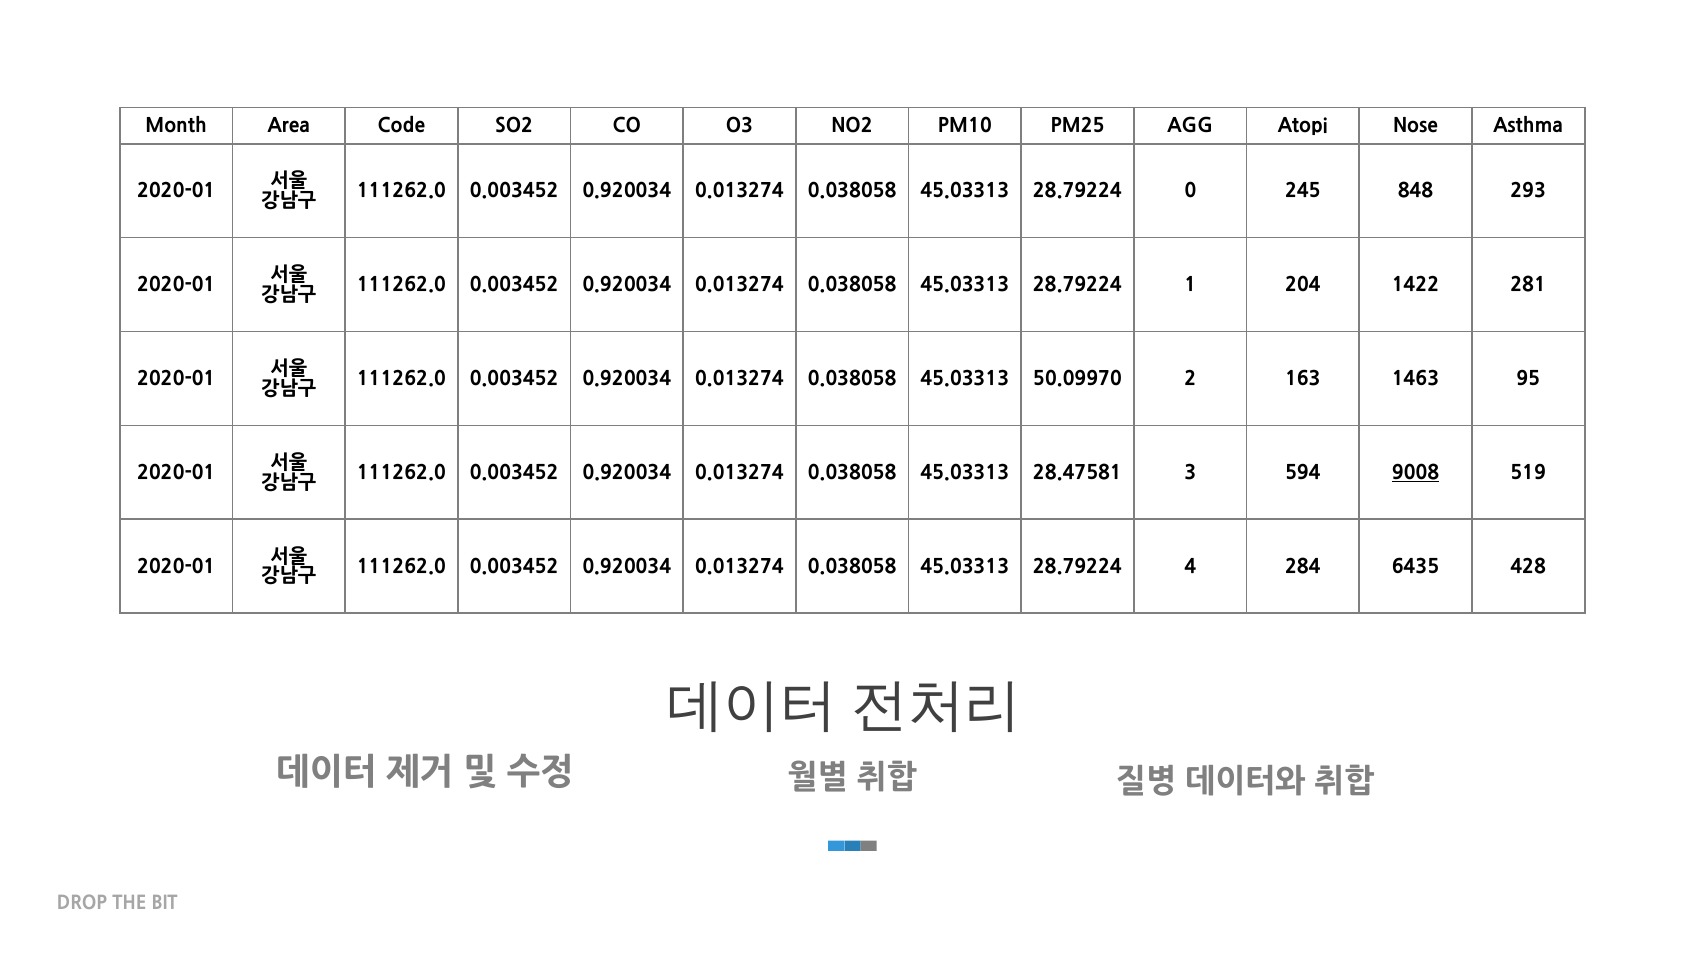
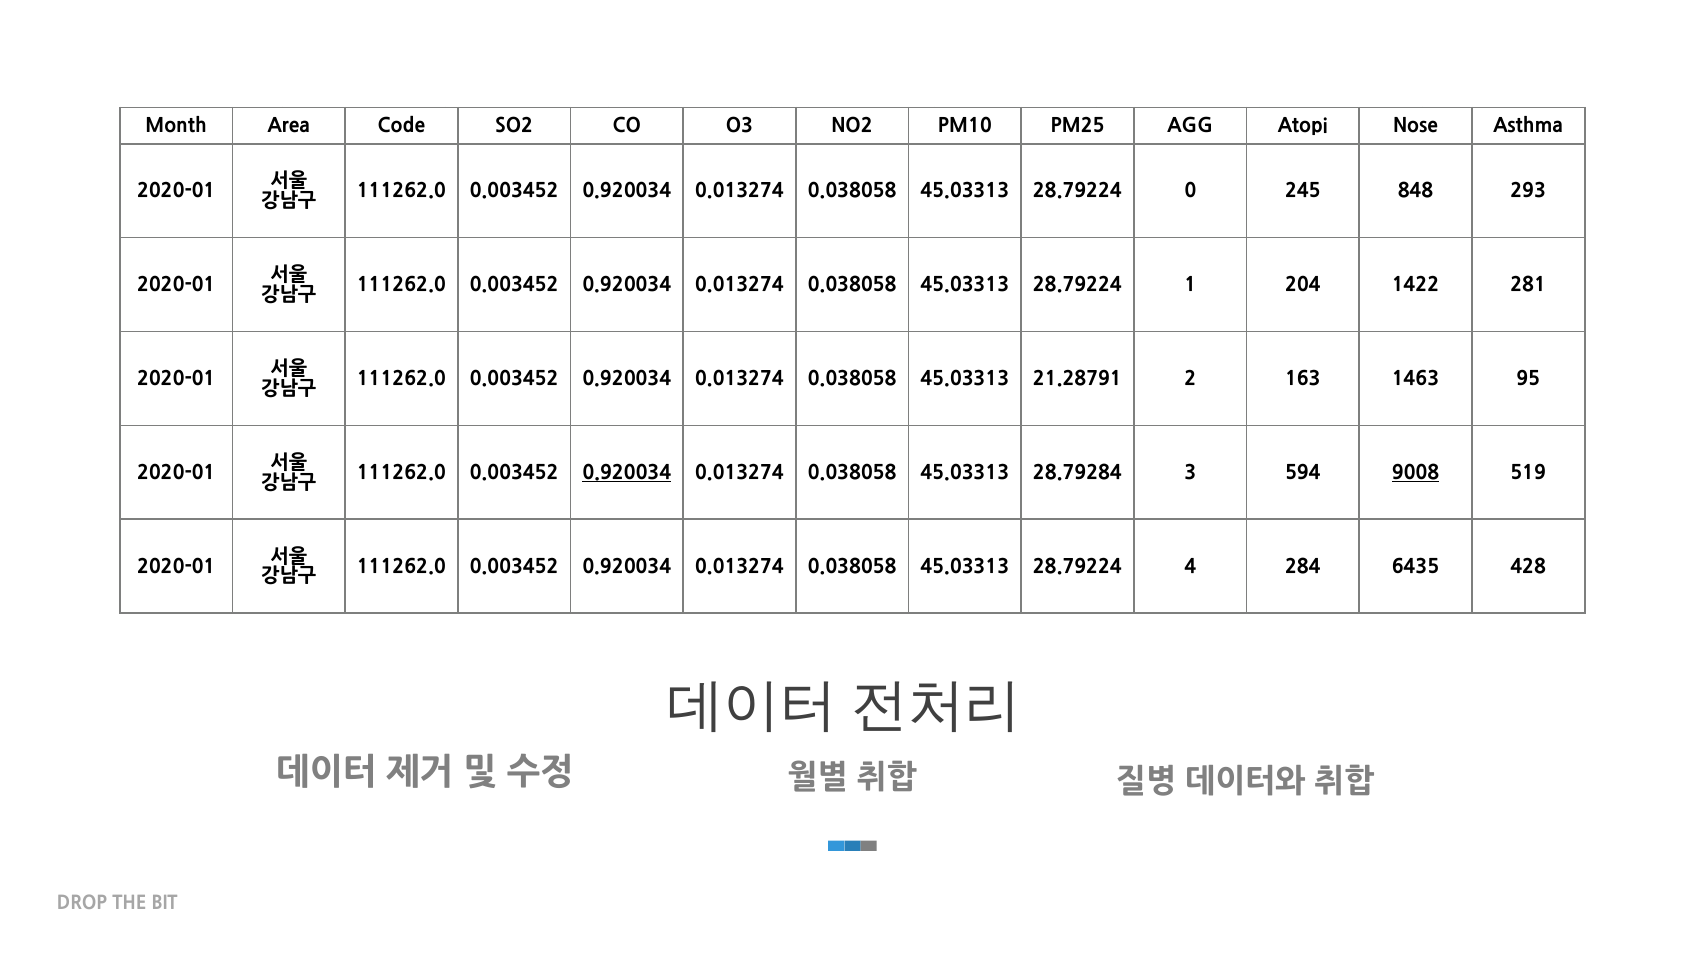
50.09970: 50.09970 -> 21.28791 (1077, 379)
0.920034 underline: none -> present (627, 473)
28.47581: 28.47581 -> 28.79284 (1077, 473)
